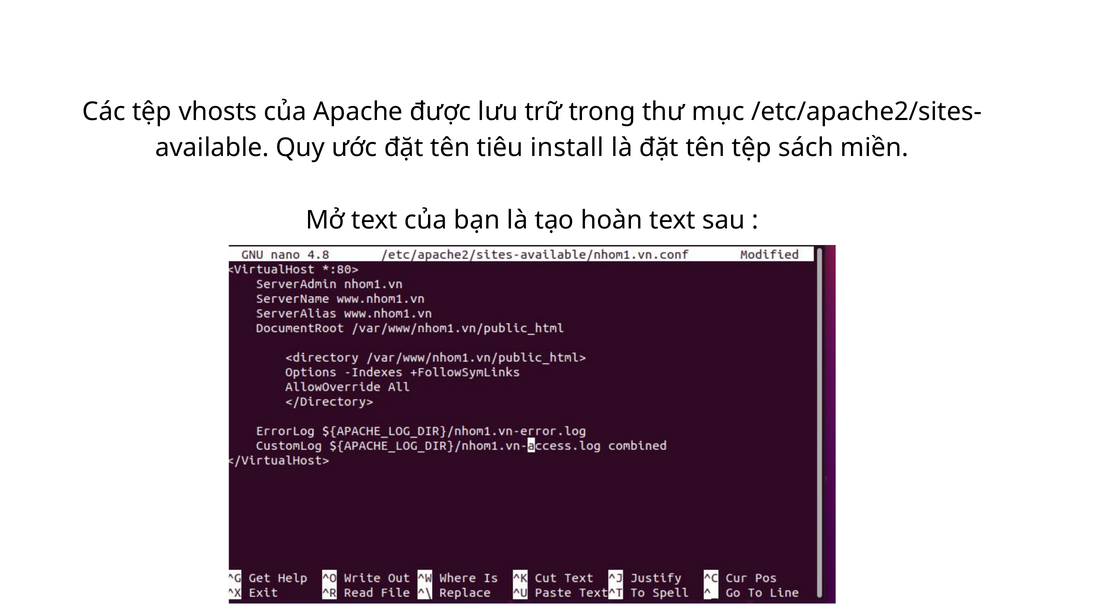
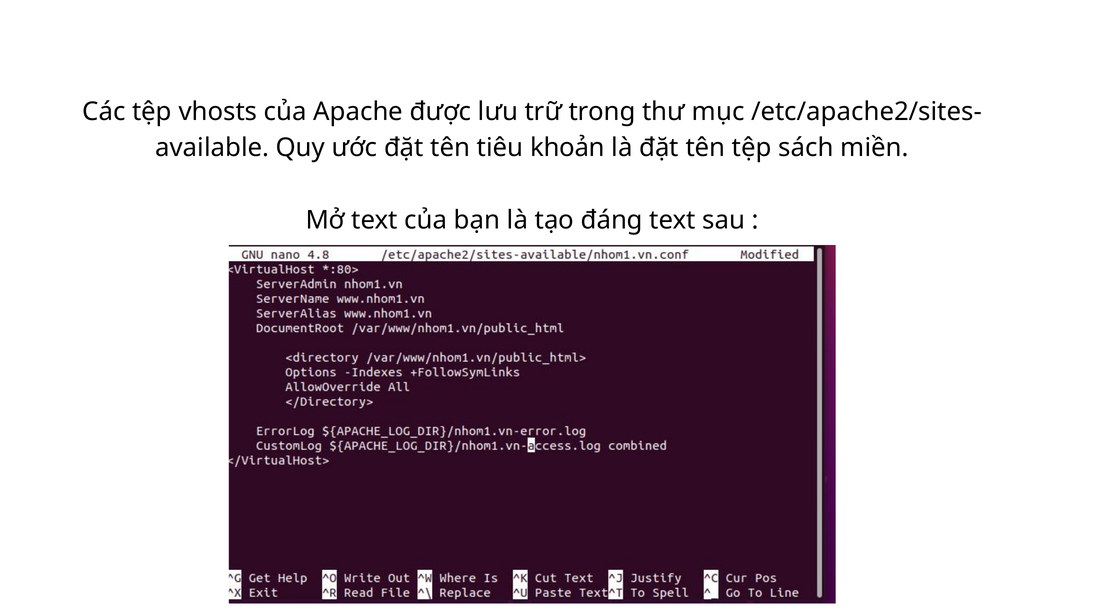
install: install -> khoản (567, 148)
hoàn: hoàn -> đáng (612, 220)
